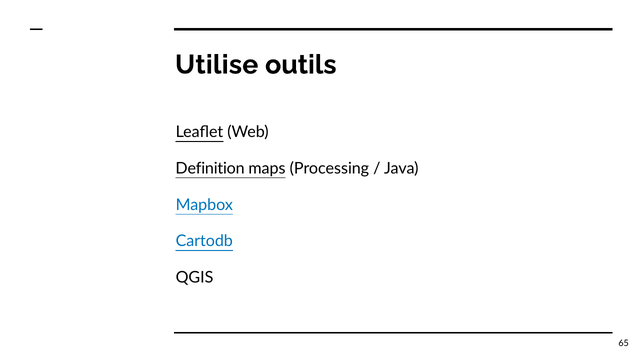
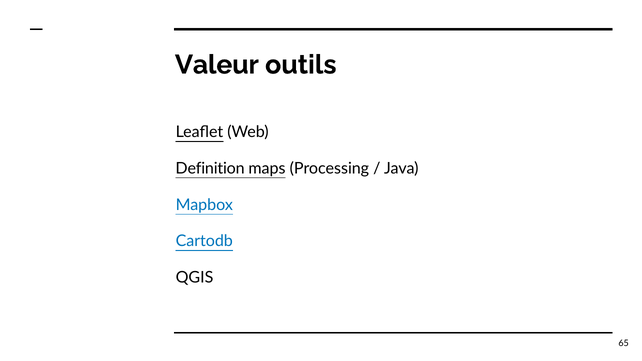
Utilise: Utilise -> Valeur (217, 65)
